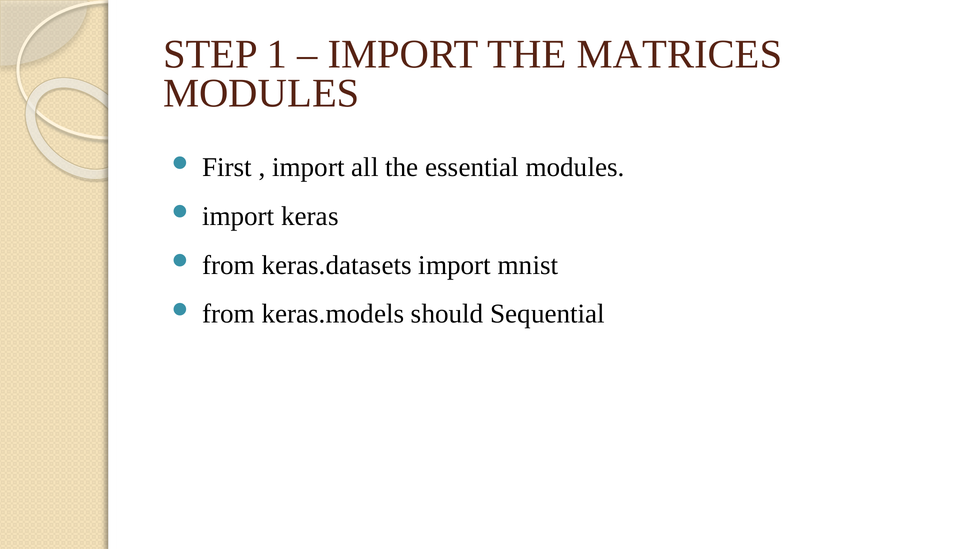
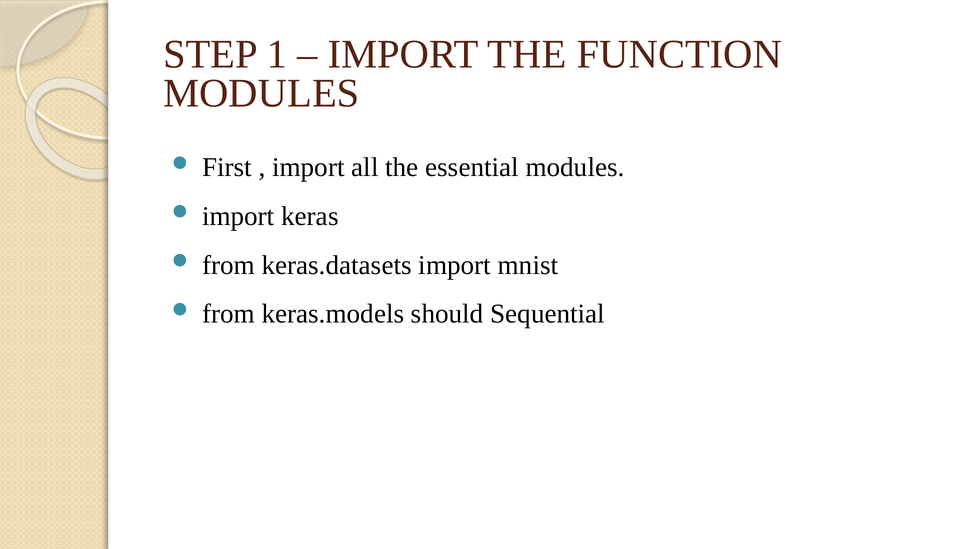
MATRICES: MATRICES -> FUNCTION (679, 54)
